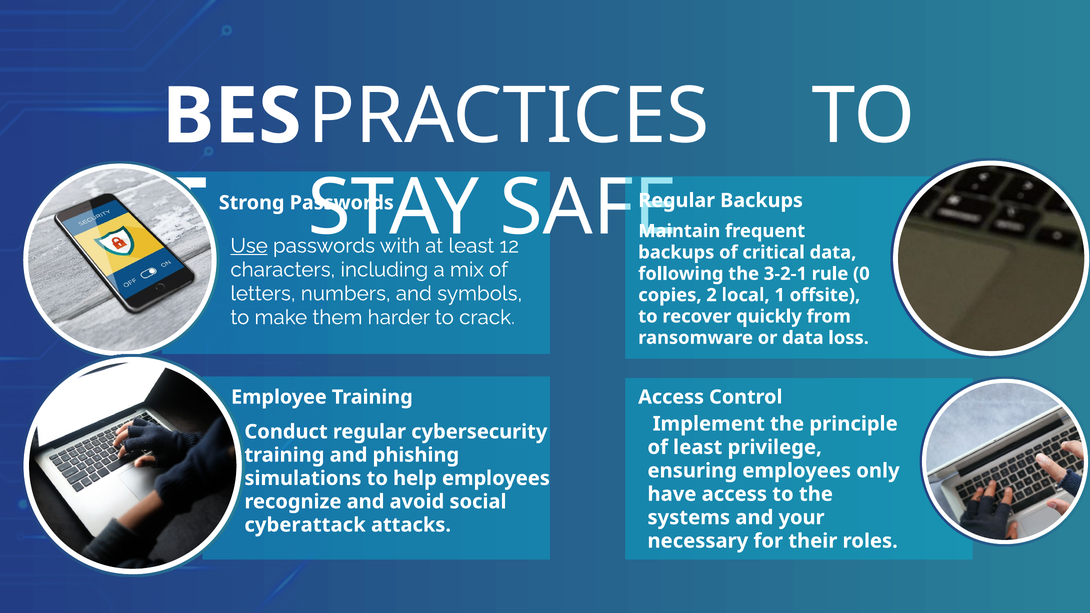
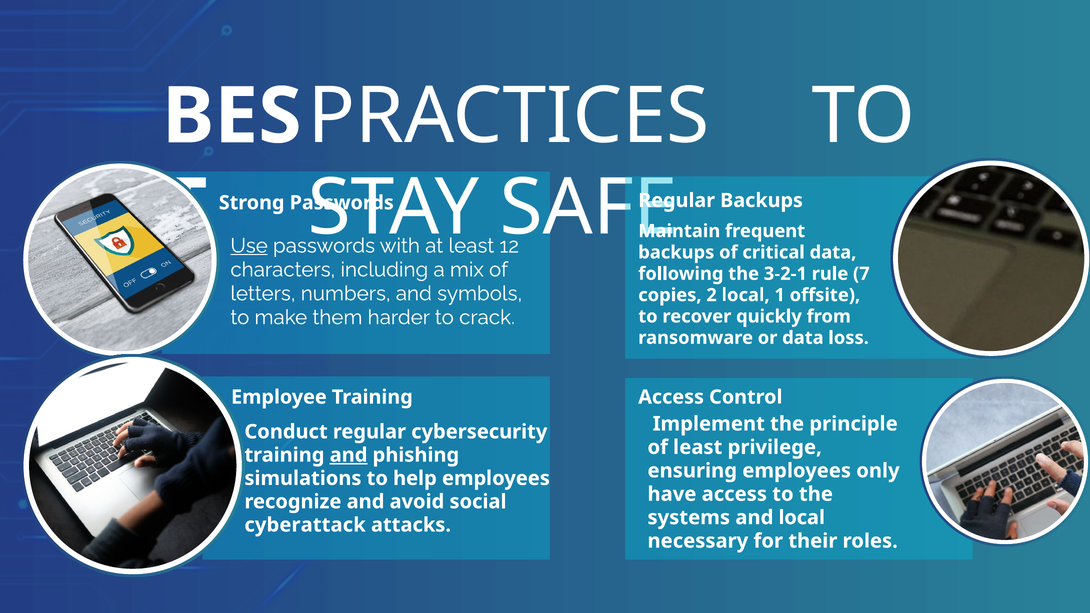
0: 0 -> 7 (861, 274)
and underline: none -> present (349, 455)
and your: your -> local (802, 518)
